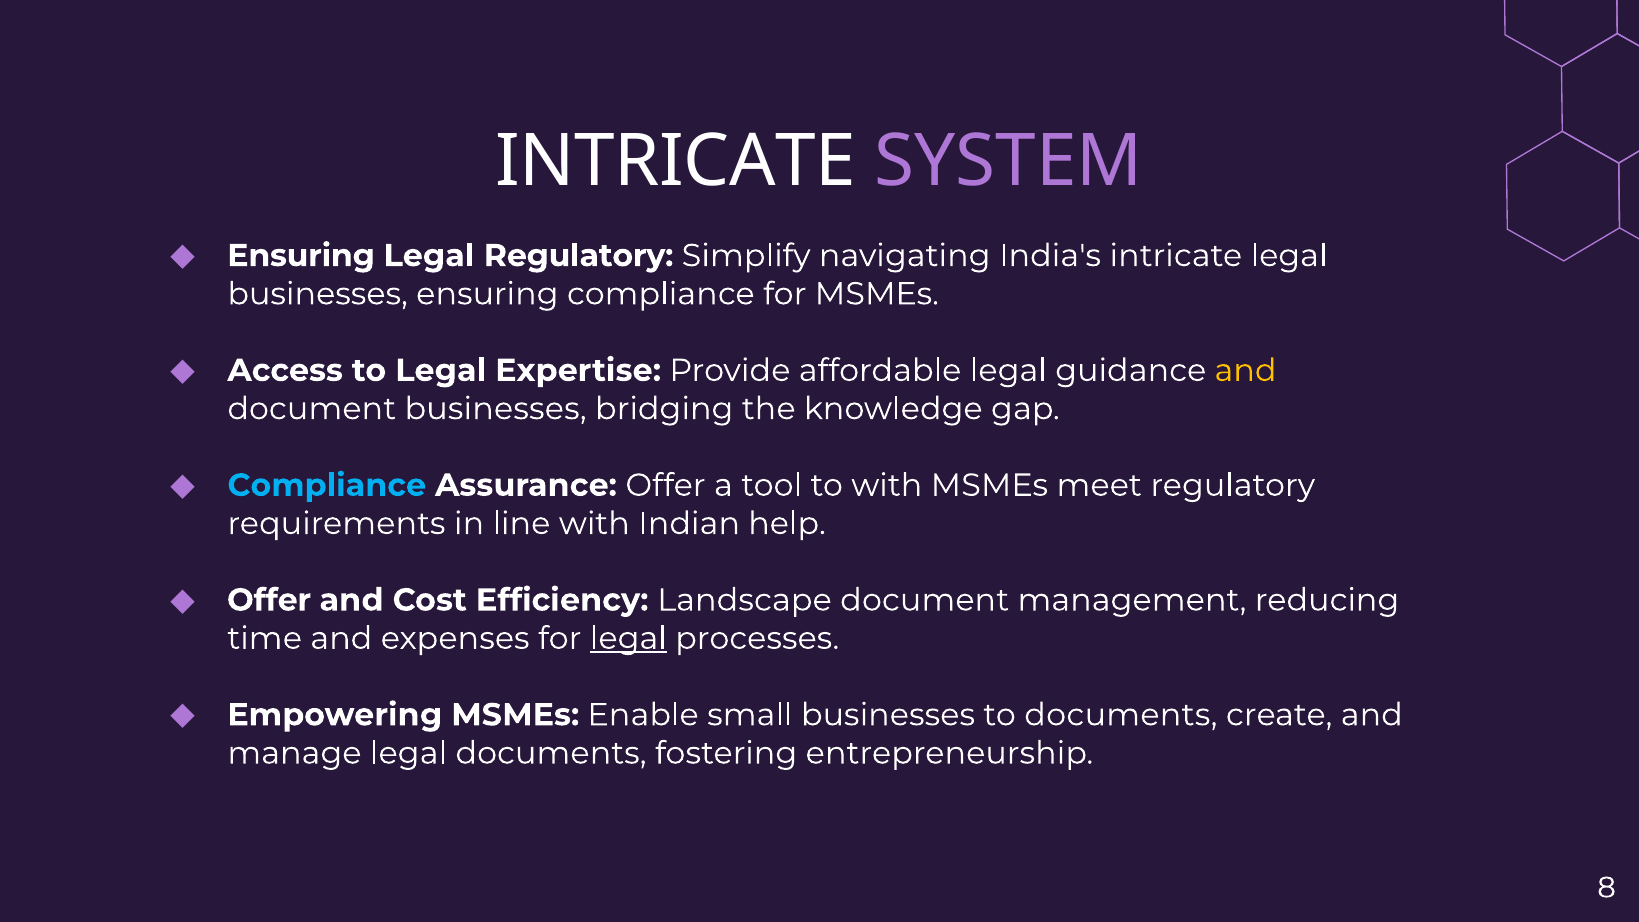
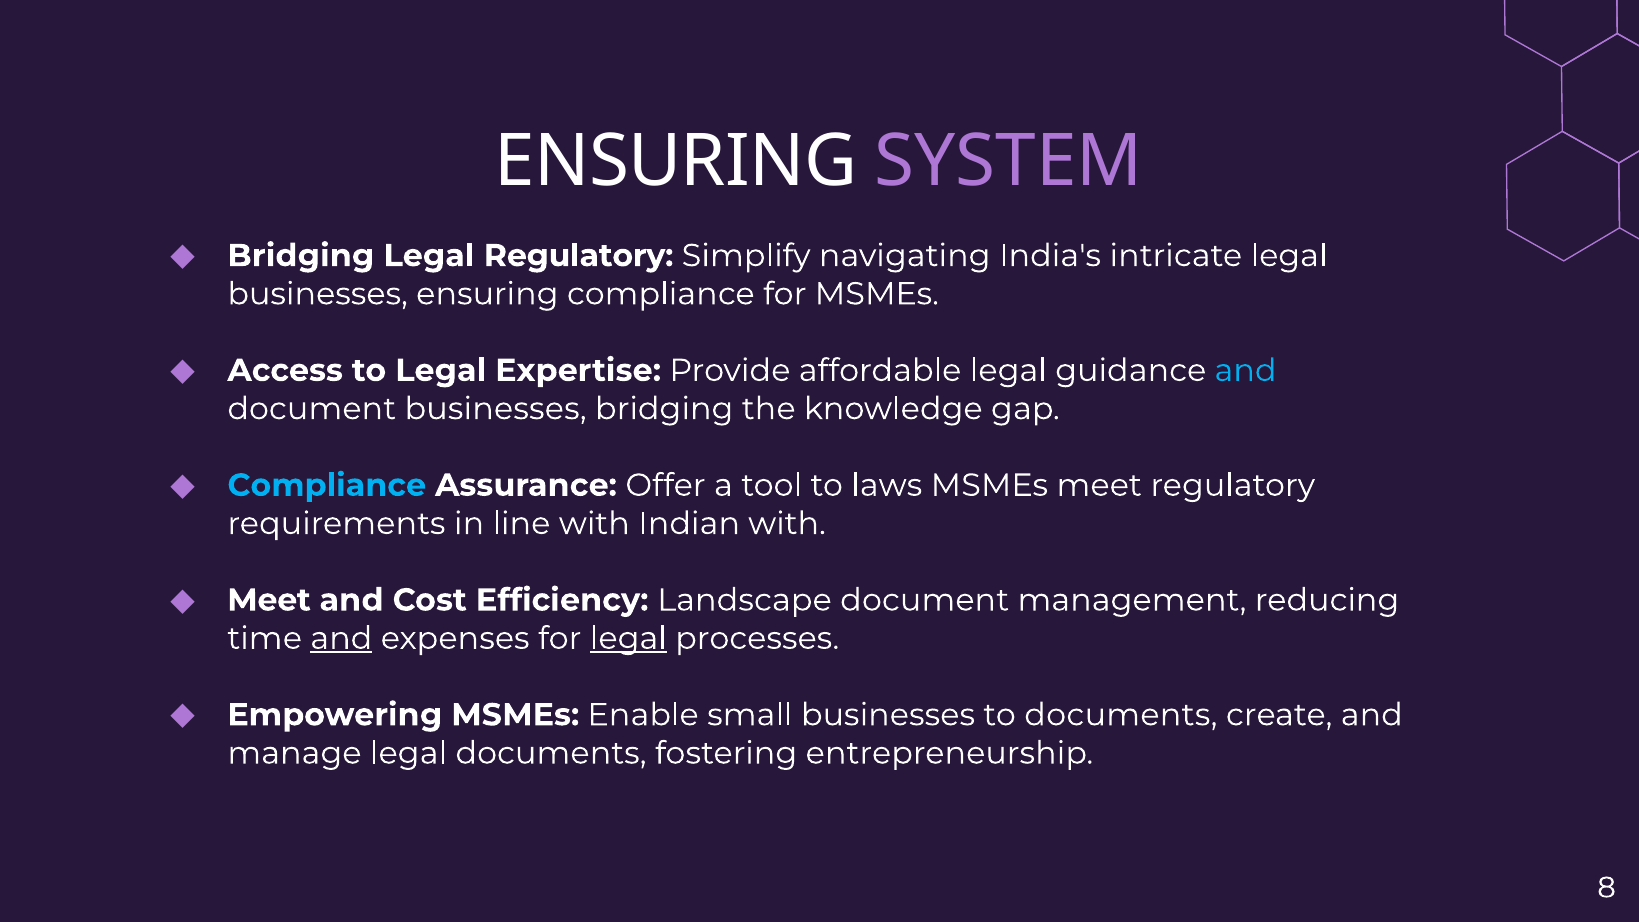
INTRICATE: INTRICATE -> ENSURING (676, 162)
Ensuring: Ensuring -> Bridging (301, 256)
and colour: yellow -> light blue (1246, 370)
to with: with -> laws (887, 485)
Indian help: help -> with (787, 524)
Offer: Offer -> Meet (269, 600)
and underline: none -> present (341, 638)
